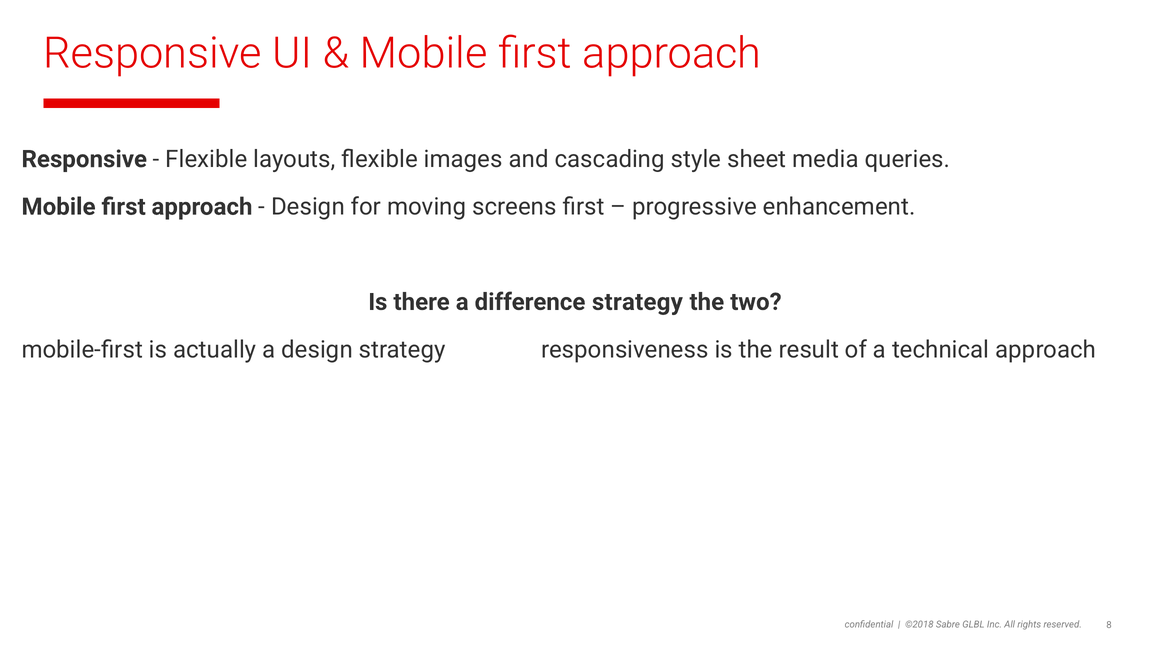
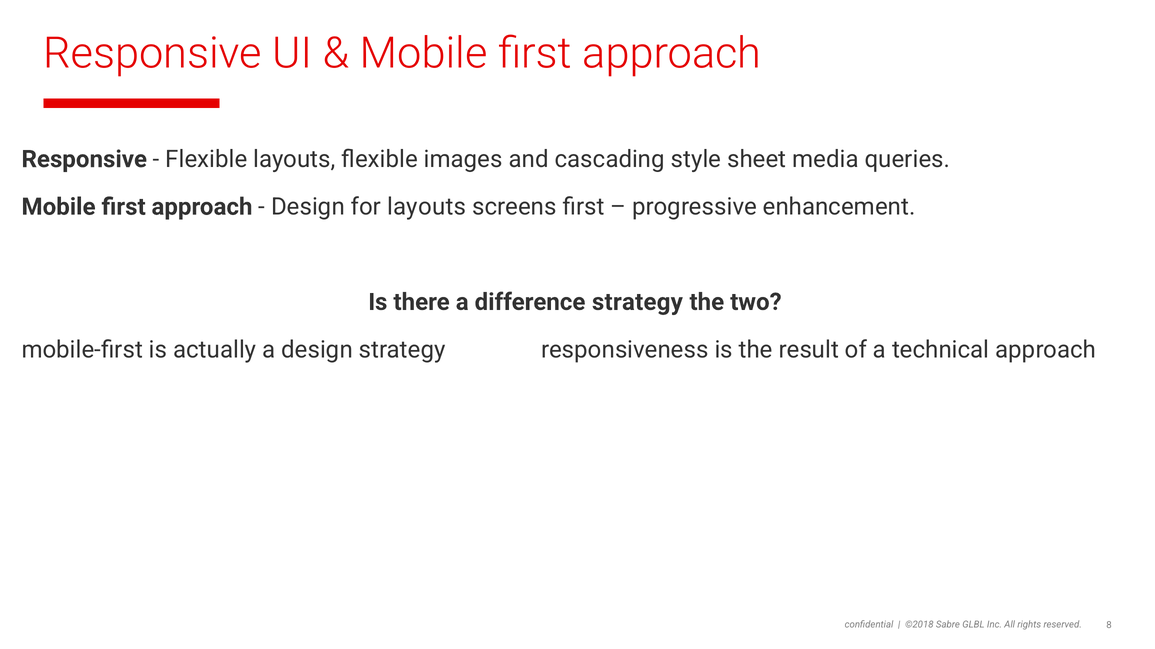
for moving: moving -> layouts (427, 207)
